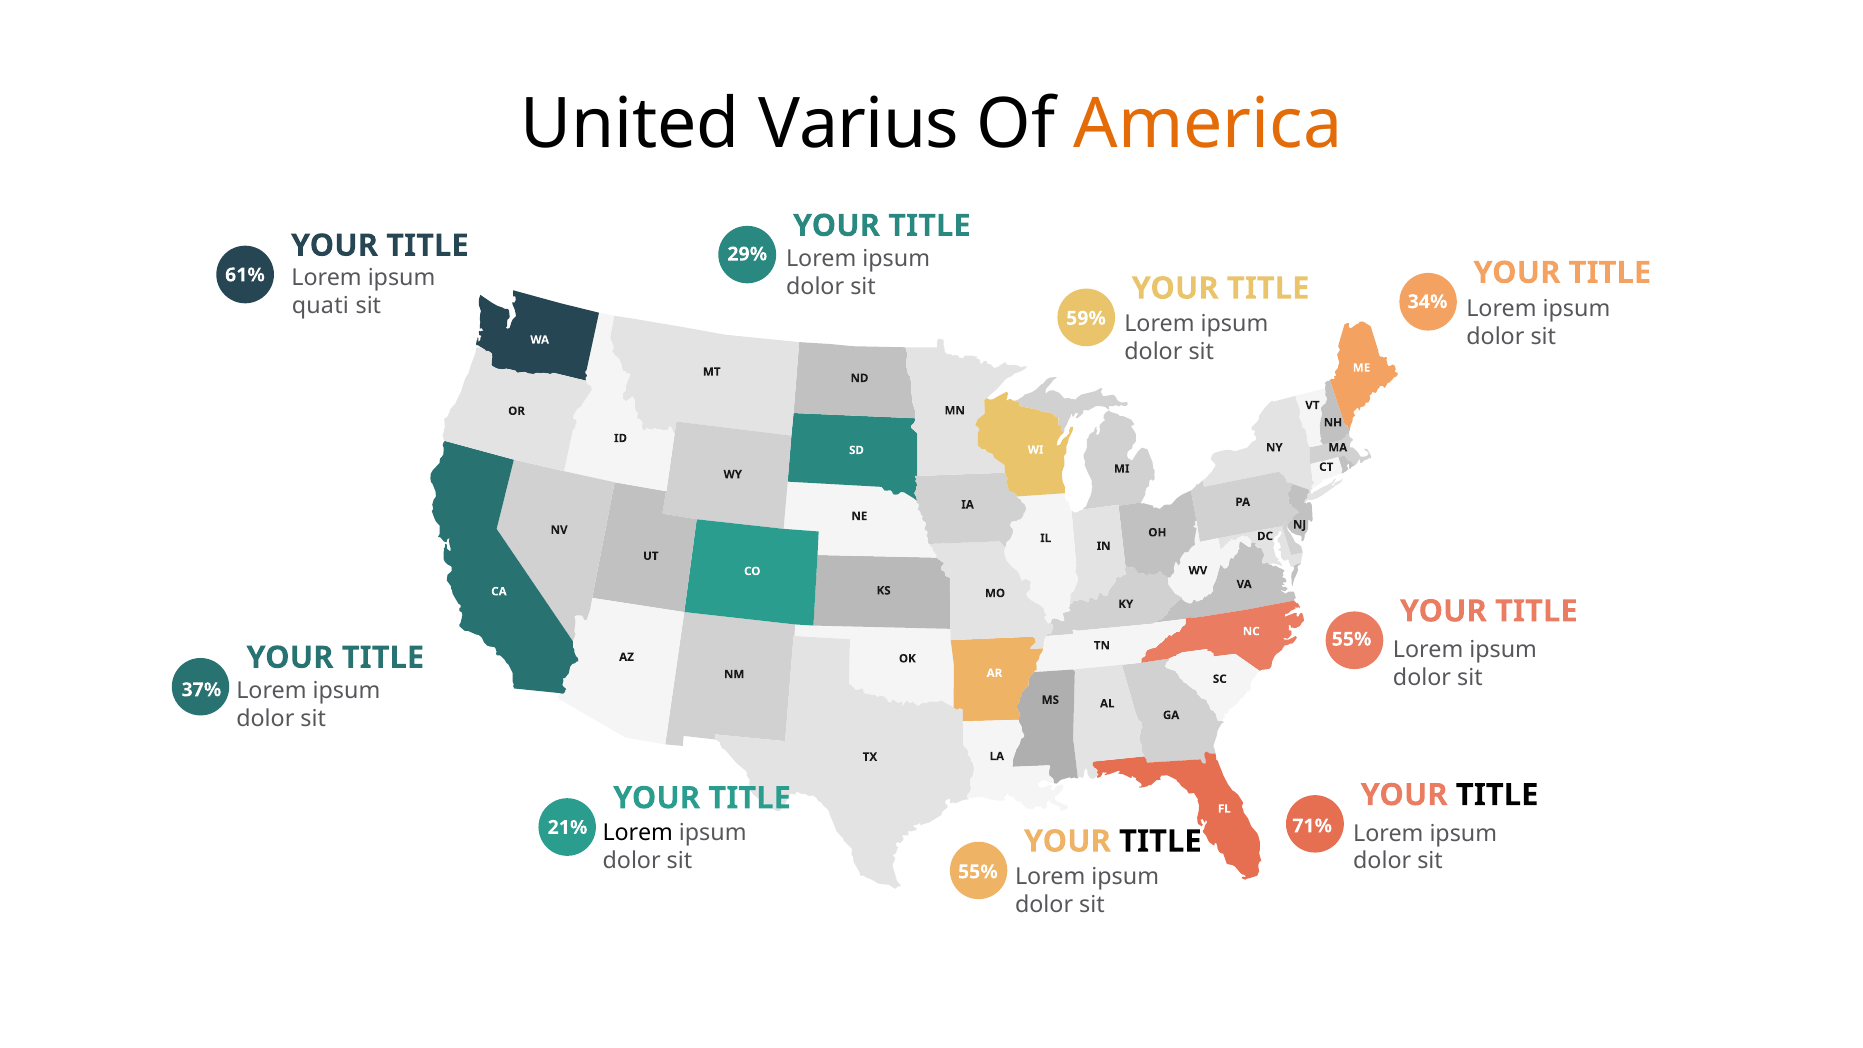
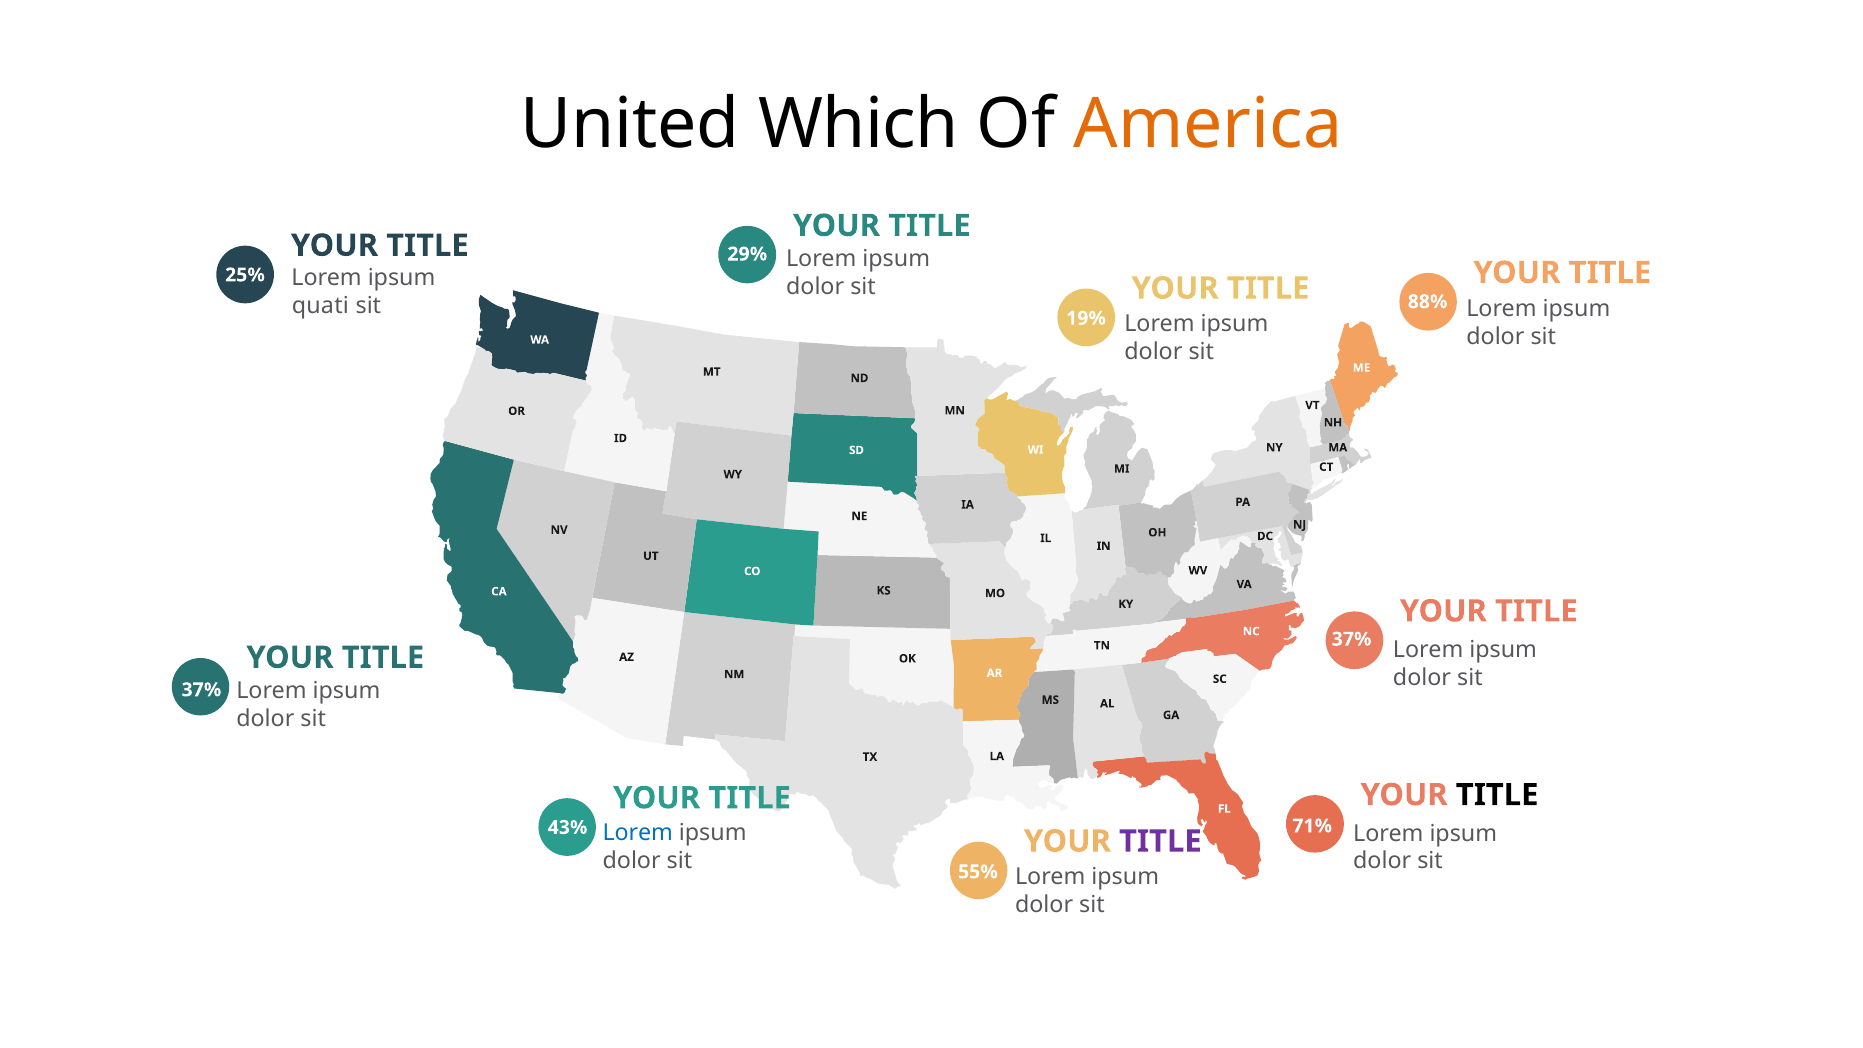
Varius: Varius -> Which (859, 124)
61%: 61% -> 25% (245, 275)
34%: 34% -> 88% (1428, 302)
59%: 59% -> 19% (1086, 318)
55%: 55% -> 37% (1352, 639)
21%: 21% -> 43% (568, 827)
Lorem colour: black -> blue (638, 832)
TITLE colour: black -> purple (1160, 841)
